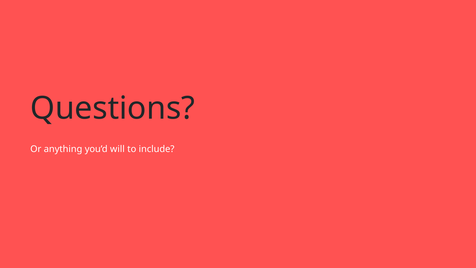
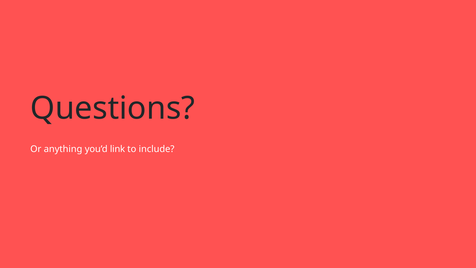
will: will -> link (118, 149)
